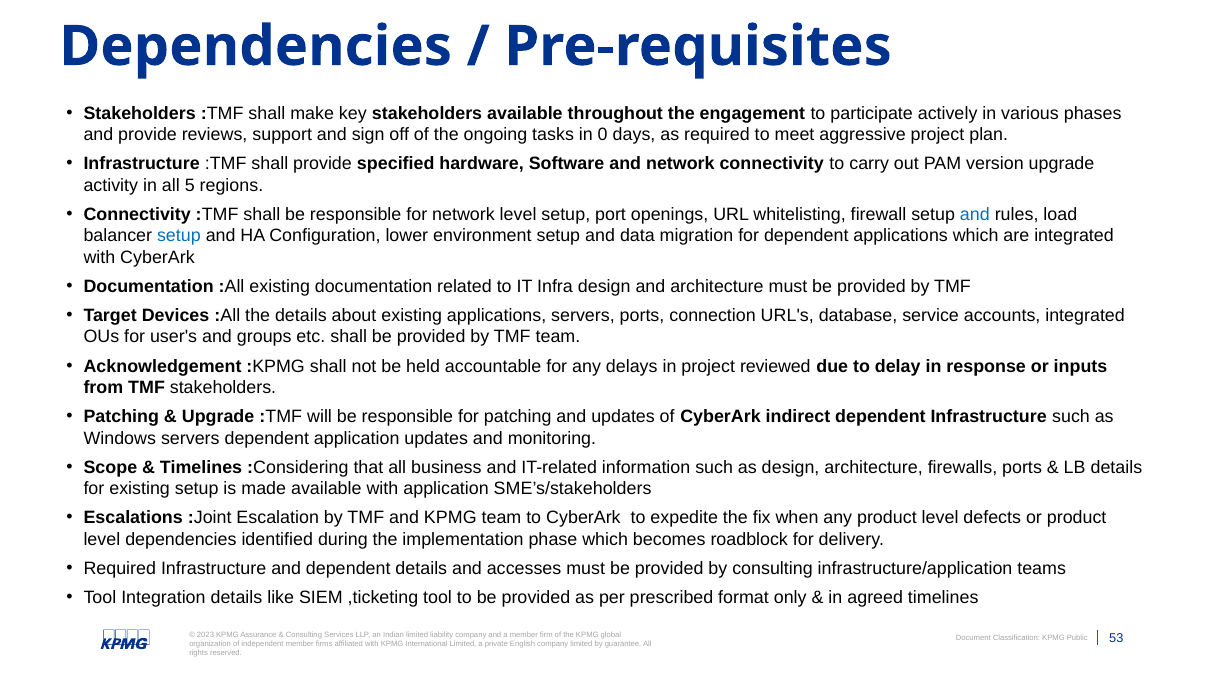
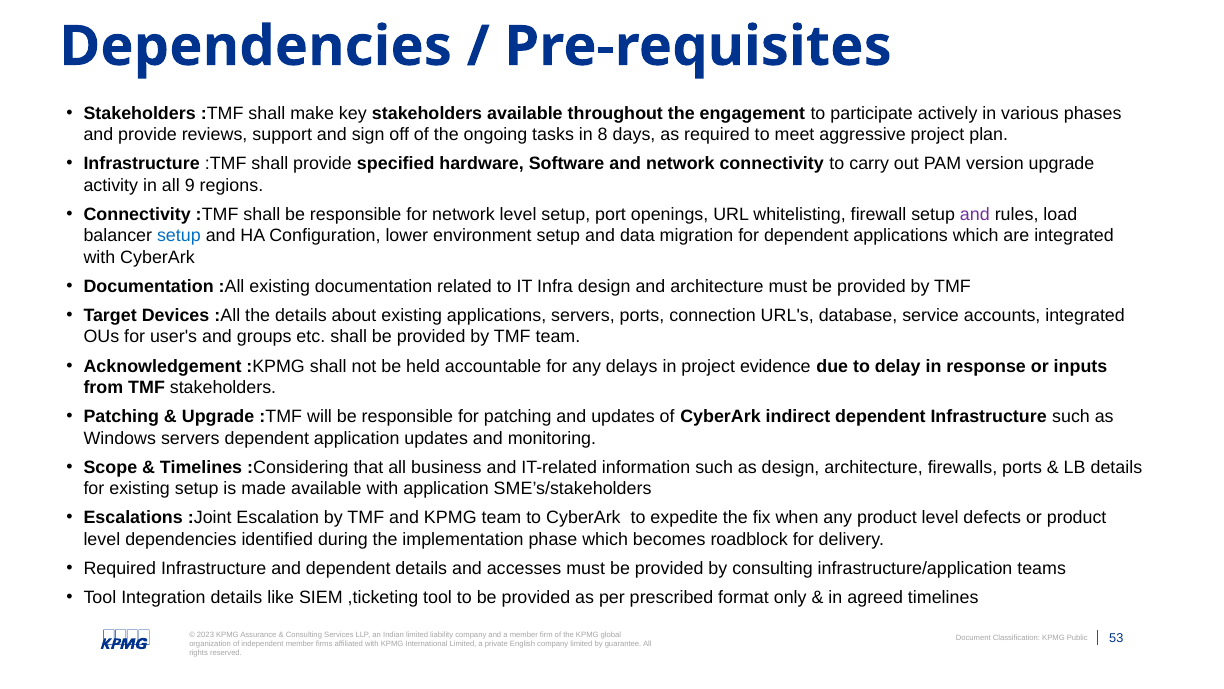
0: 0 -> 8 (603, 135)
5: 5 -> 9 (190, 185)
and colour: blue -> purple (975, 214)
reviewed: reviewed -> evidence (775, 366)
